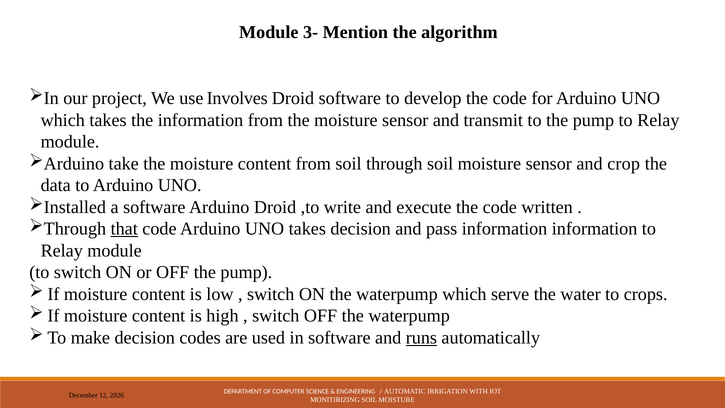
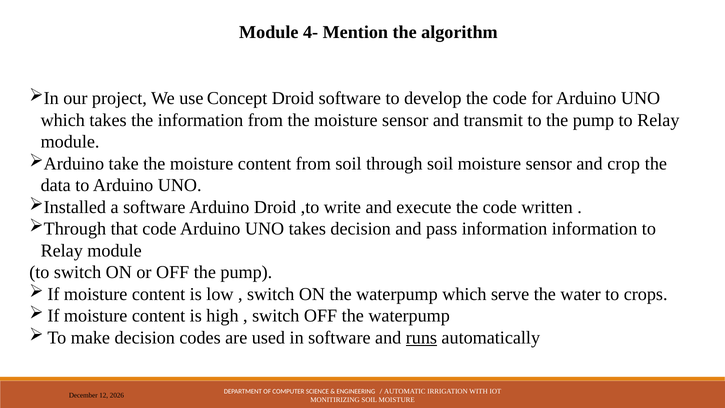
3-: 3- -> 4- (311, 32)
Involves: Involves -> Concept (237, 98)
that underline: present -> none (124, 229)
